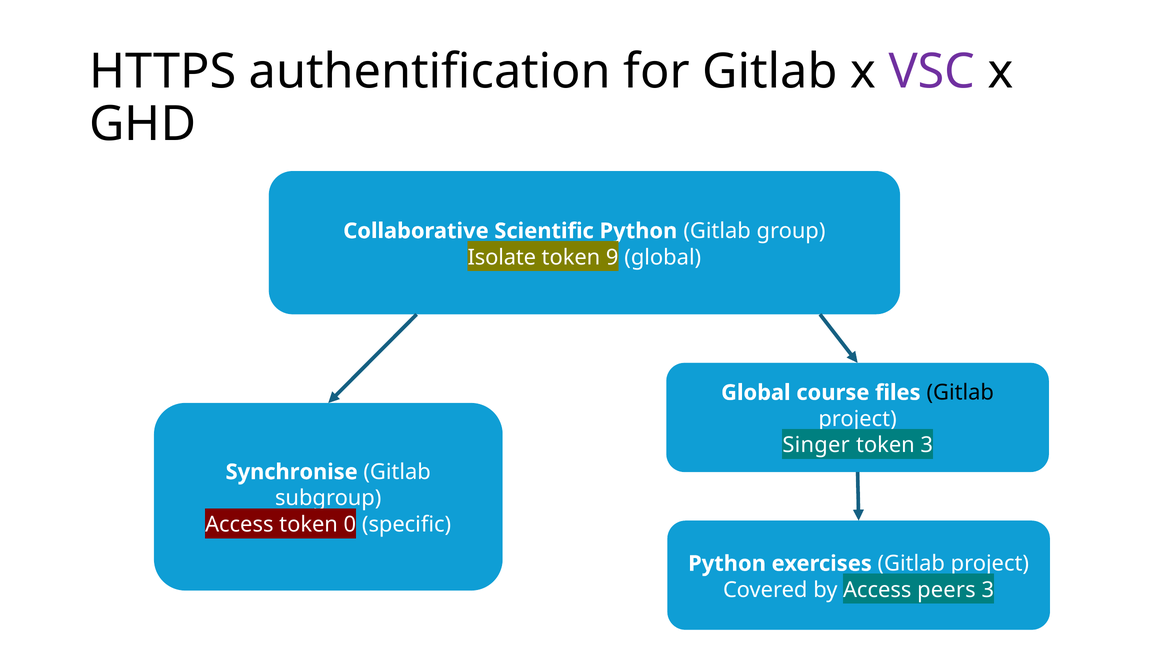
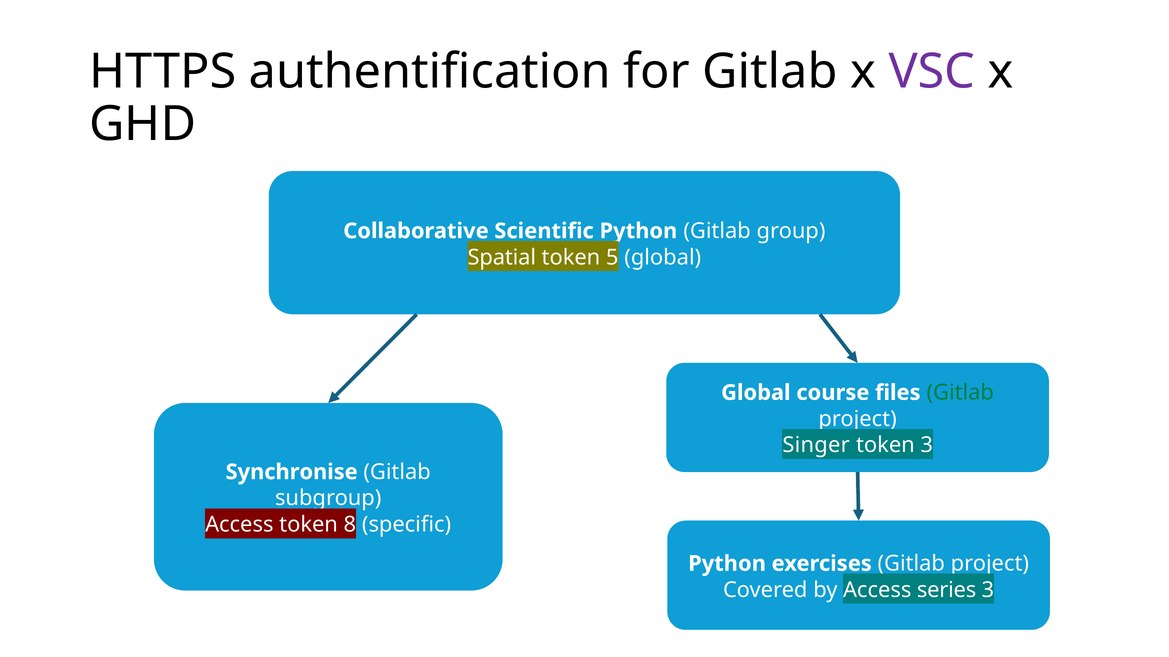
Isolate: Isolate -> Spatial (502, 258)
9: 9 -> 5 (612, 258)
Gitlab colour: black -> green (960, 393)
0: 0 -> 8 (350, 525)
peers: peers -> series (947, 590)
